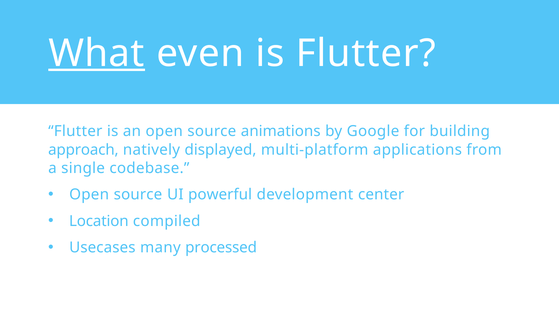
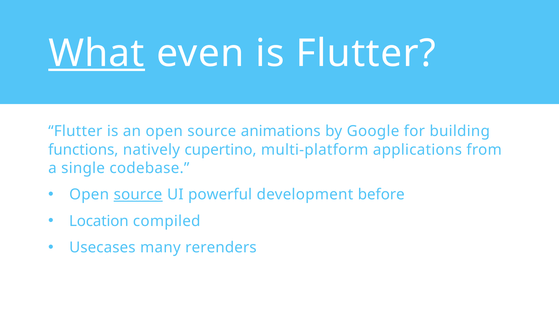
approach: approach -> functions (83, 149)
displayed: displayed -> cupertino (221, 149)
source underline: none -> present (138, 194)
center: center -> before (381, 194)
processed: processed -> rerenders (221, 247)
